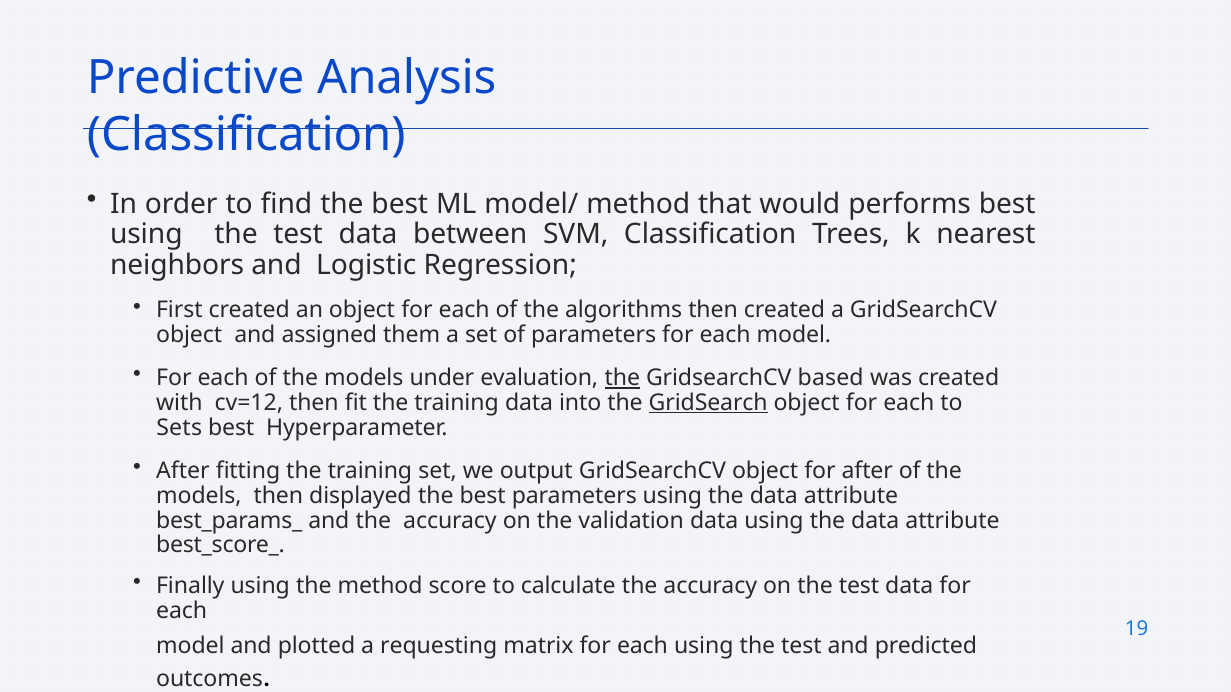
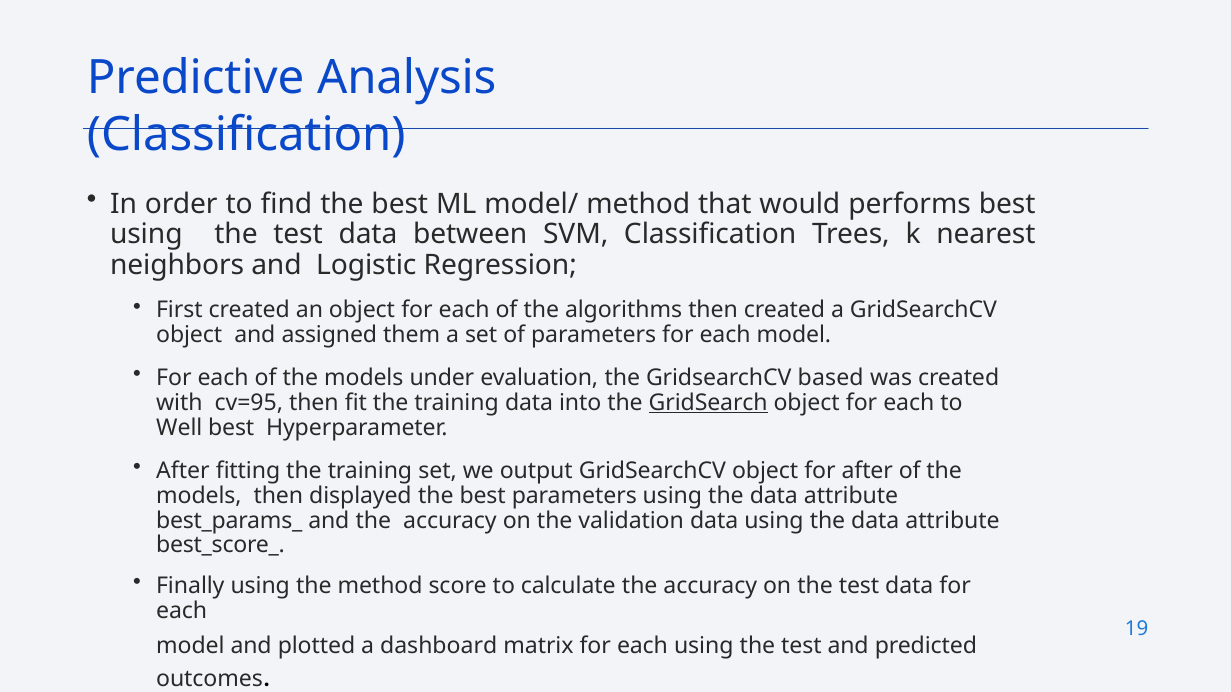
the underline: present -> none (622, 378)
cv=12: cv=12 -> cv=95 (249, 403)
Sets: Sets -> Well (179, 428)
requesting: requesting -> dashboard (439, 646)
